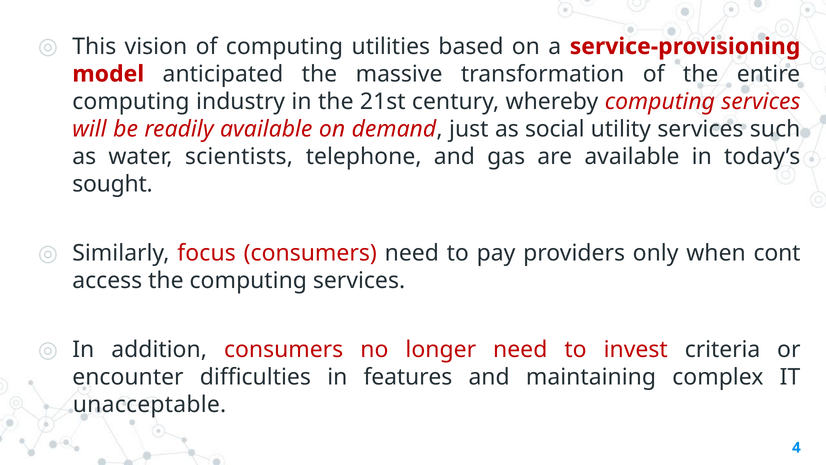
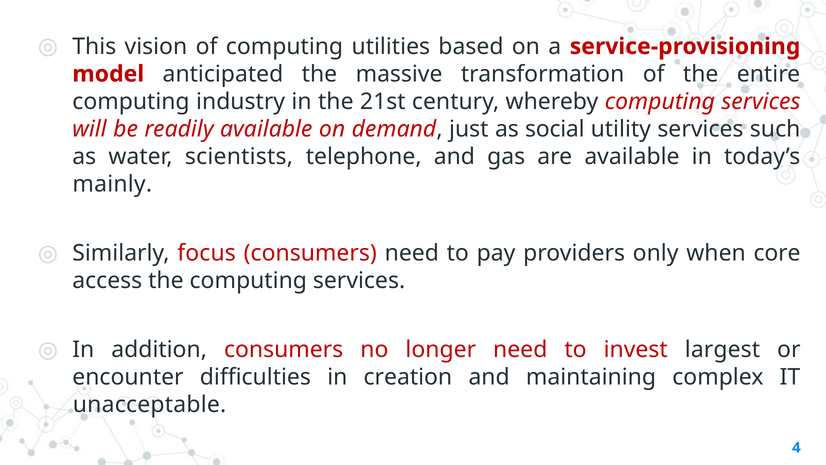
sought: sought -> mainly (112, 184)
cont: cont -> core (777, 253)
criteria: criteria -> largest (722, 349)
features: features -> creation (408, 377)
